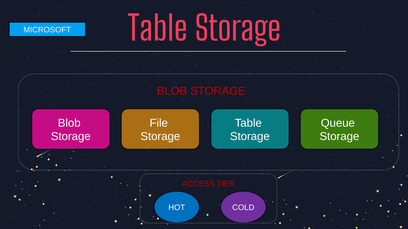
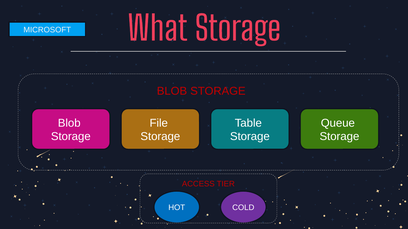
Table: Table -> What (158, 29)
